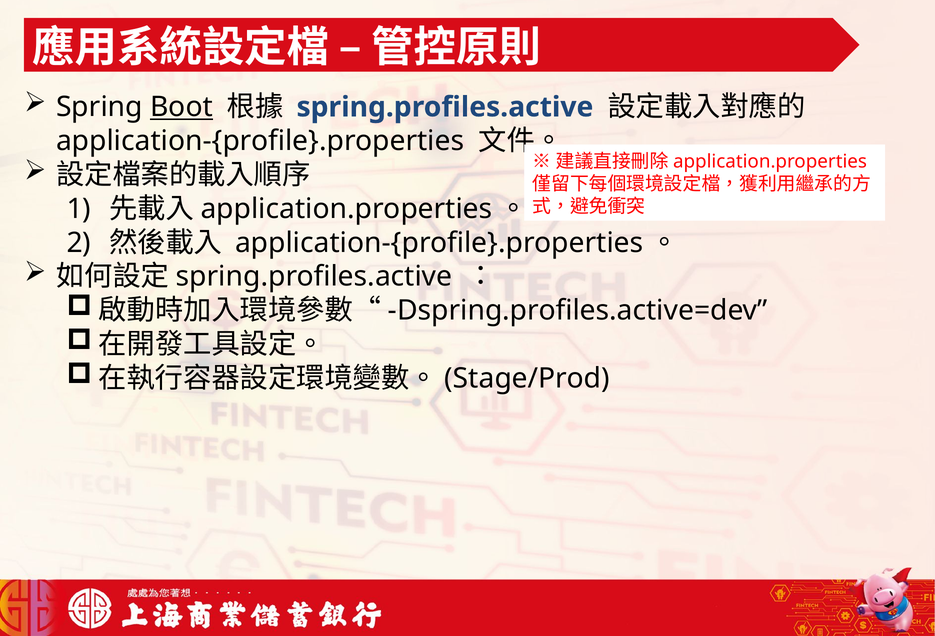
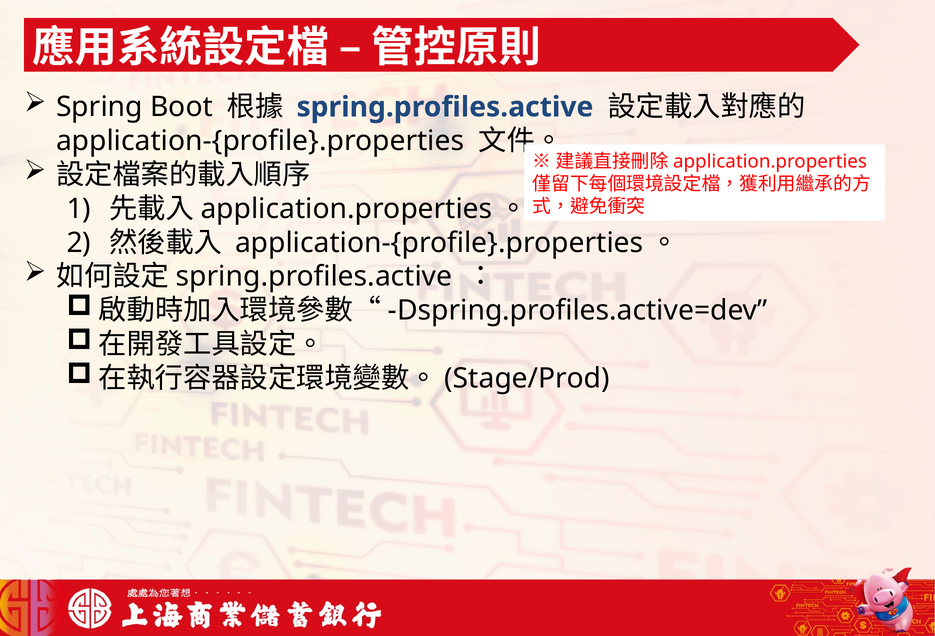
Boot underline: present -> none (181, 107)
